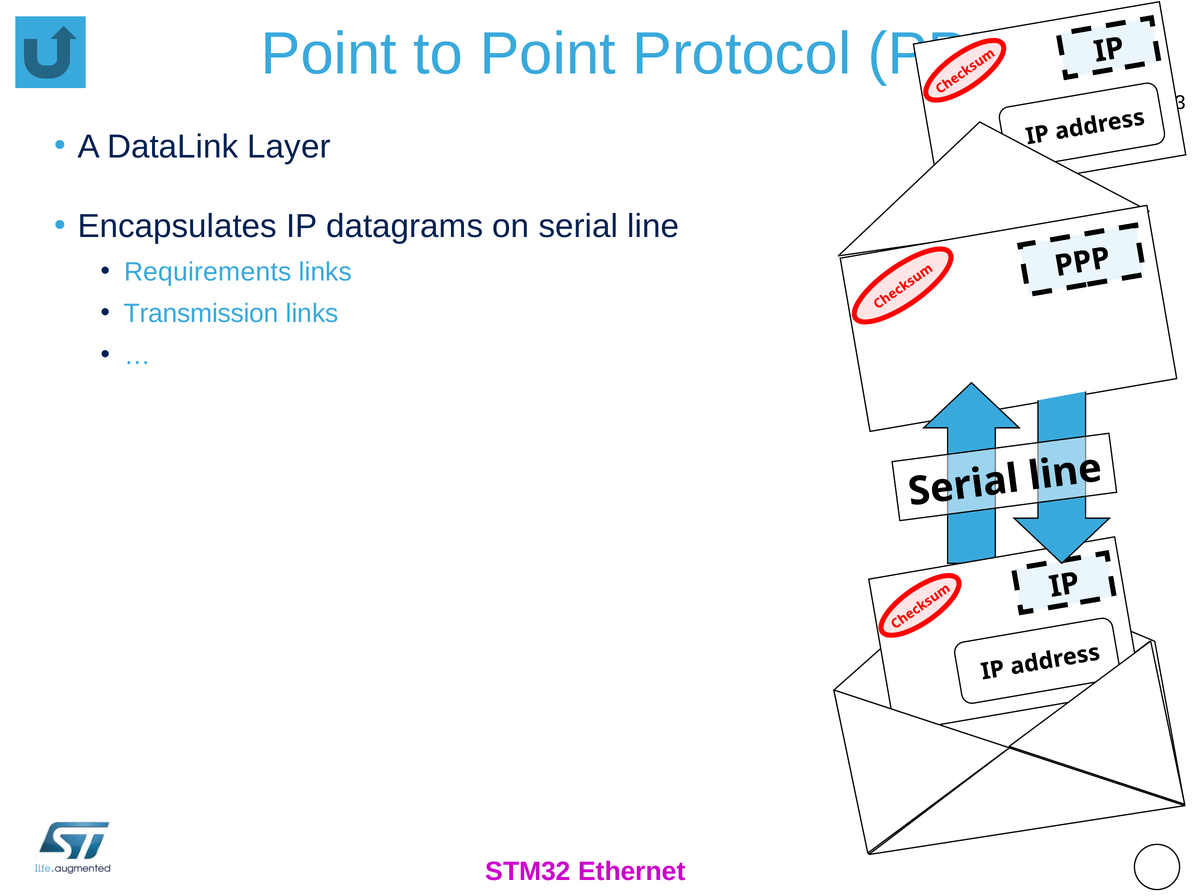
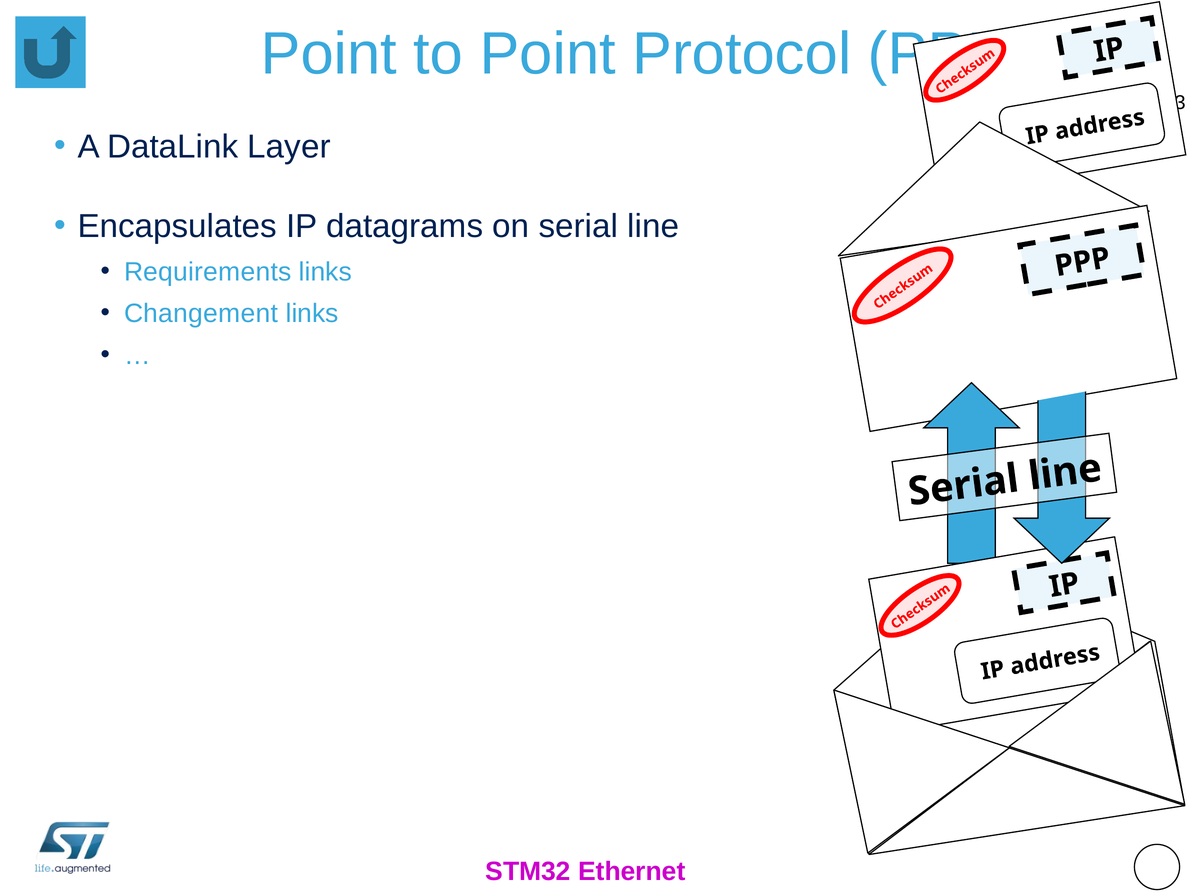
Transmission: Transmission -> Changement (201, 314)
